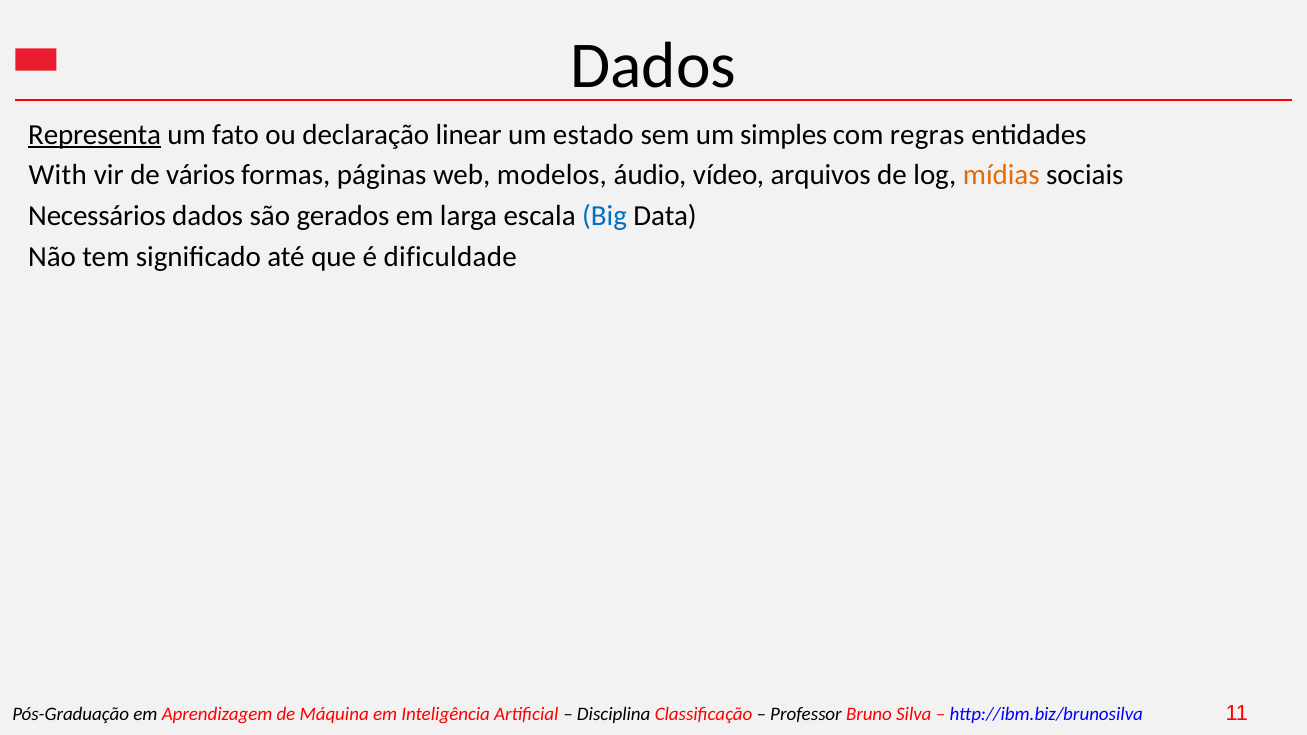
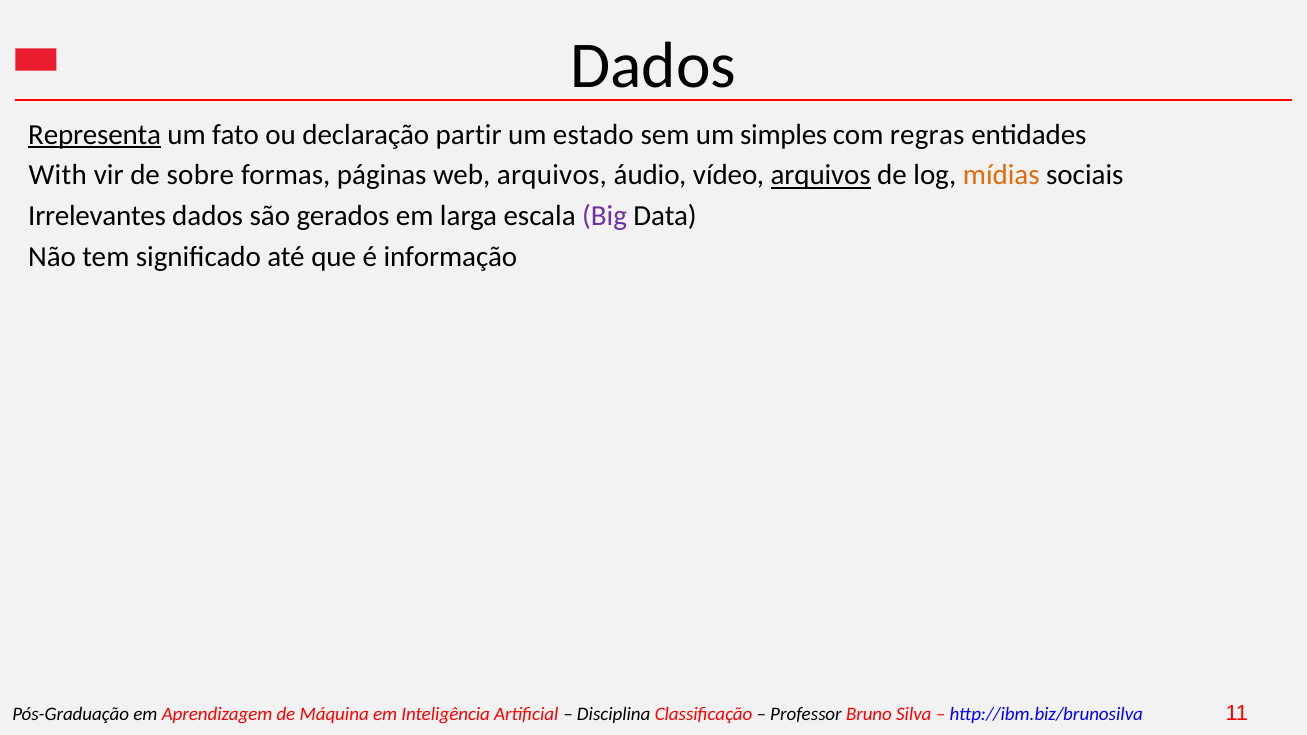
linear: linear -> partir (469, 135)
vários: vários -> sobre (200, 175)
web modelos: modelos -> arquivos (552, 175)
arquivos underline: none -> present (821, 175)
Necessários: Necessários -> Irrelevantes (97, 216)
Big colour: blue -> purple (605, 216)
dificuldade: dificuldade -> informação (450, 257)
